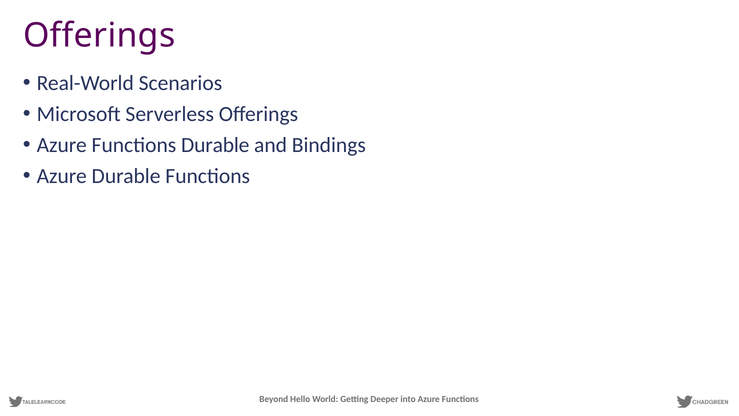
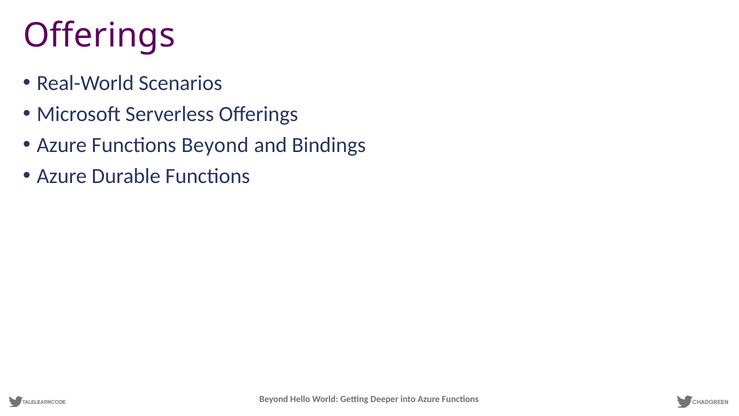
Functions Durable: Durable -> Beyond (215, 145)
